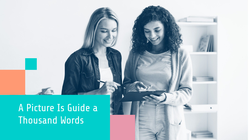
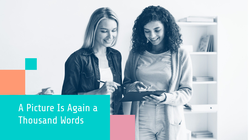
Guide: Guide -> Again (79, 108)
